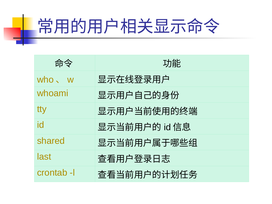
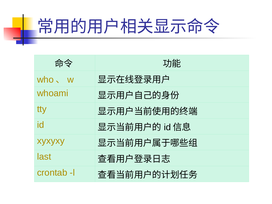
shared: shared -> xyxyxy (51, 141)
